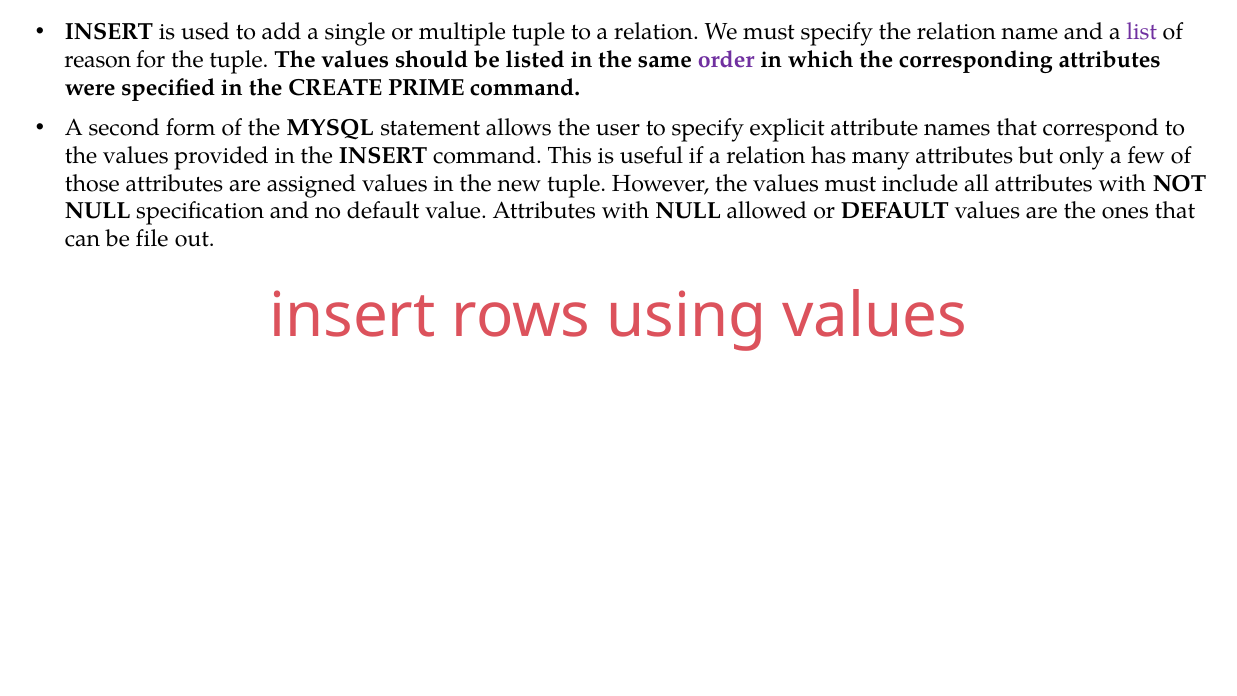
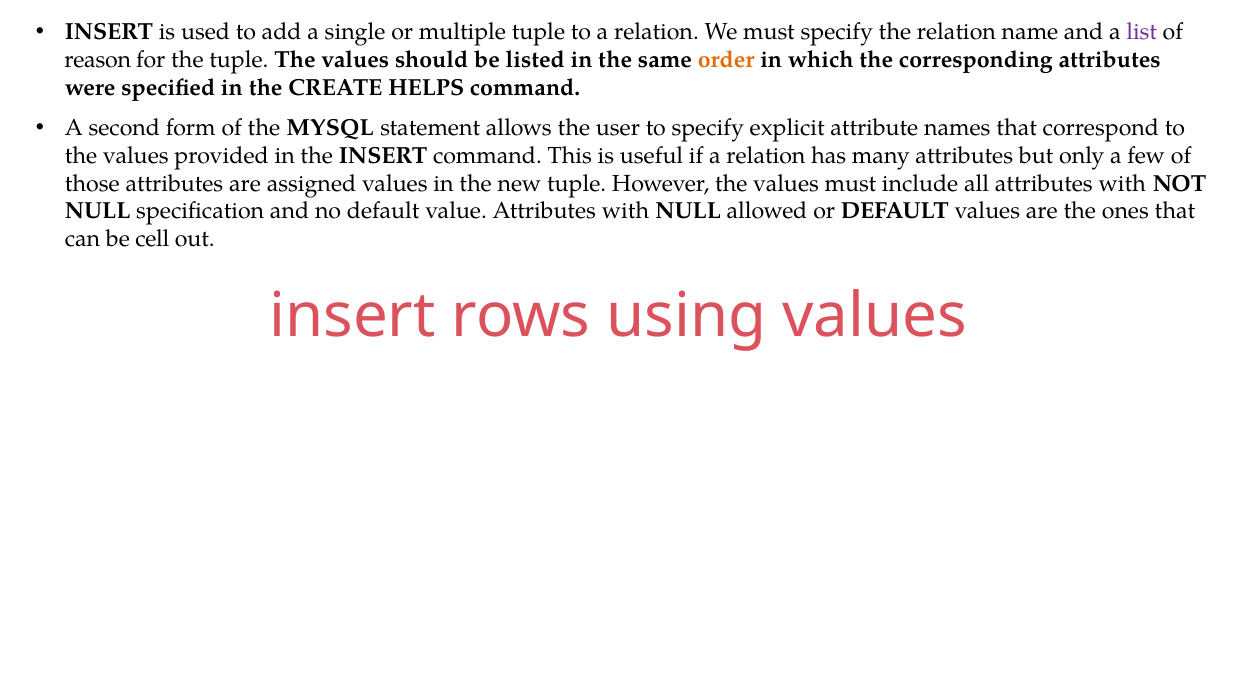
order colour: purple -> orange (726, 60)
PRIME: PRIME -> HELPS (426, 88)
file: file -> cell (152, 239)
